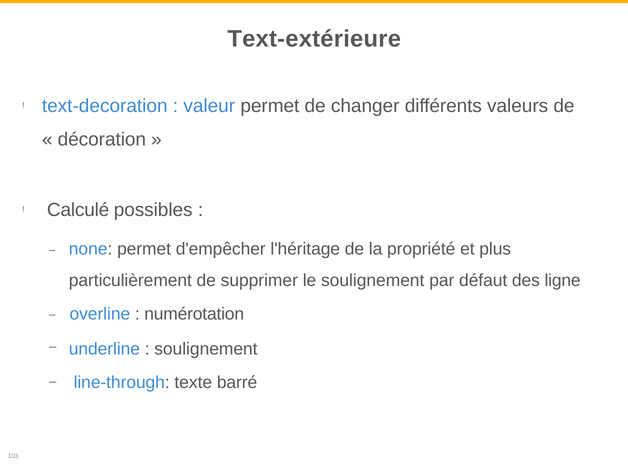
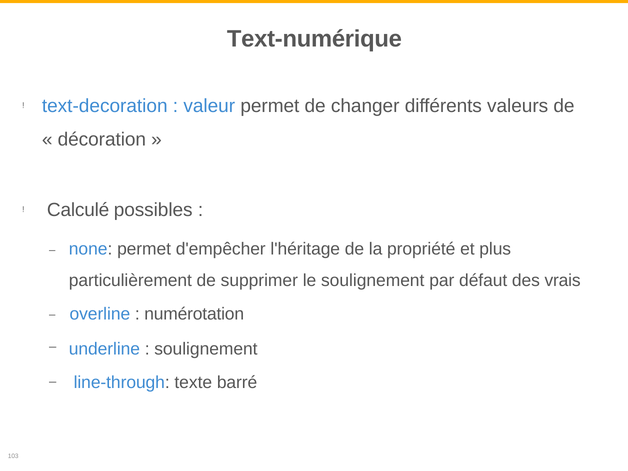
Text-extérieure: Text-extérieure -> Text-numérique (314, 39)
ligne: ligne -> vrais (563, 280)
